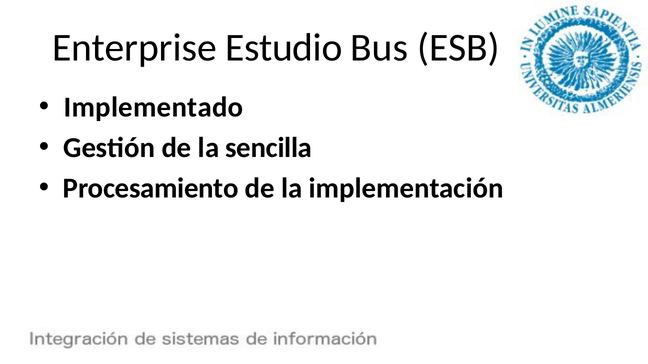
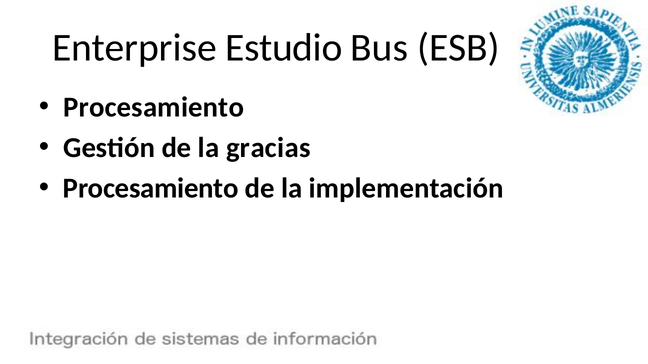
Implementado: Implementado -> Procesamiento (154, 108)
sencilla: sencilla -> gracias (268, 148)
